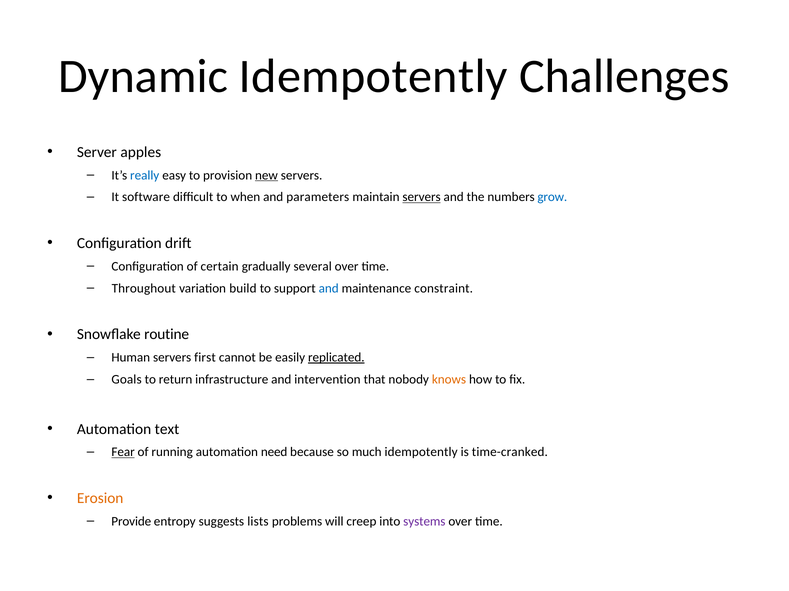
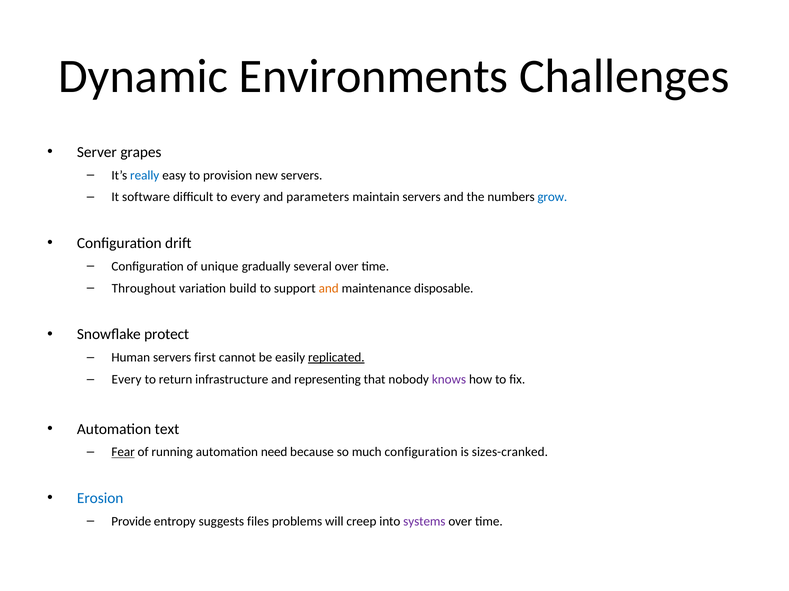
Dynamic Idempotently: Idempotently -> Environments (374, 76)
apples: apples -> grapes (141, 152)
new underline: present -> none (266, 175)
to when: when -> every (245, 197)
servers underline: present -> none (422, 197)
certain: certain -> unique (220, 267)
and colour: blue -> orange (329, 289)
constraint: constraint -> disposable (444, 289)
routine: routine -> protect (167, 335)
Goals: Goals -> Every (127, 380)
intervention: intervention -> representing (328, 380)
knows colour: orange -> purple (449, 380)
much idempotently: idempotently -> configuration (421, 453)
time-cranked: time-cranked -> sizes-cranked (510, 453)
Erosion colour: orange -> blue (100, 499)
lists: lists -> files (258, 522)
